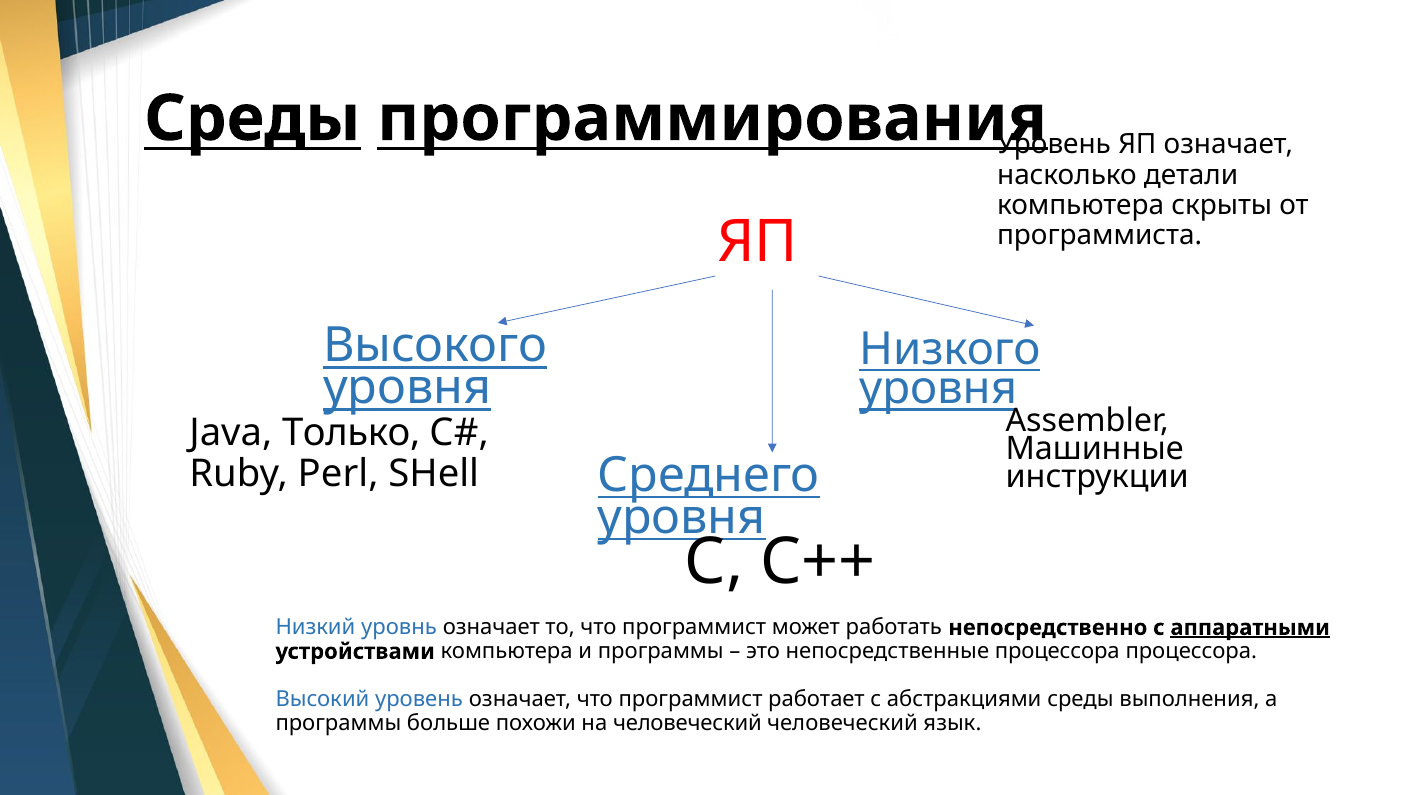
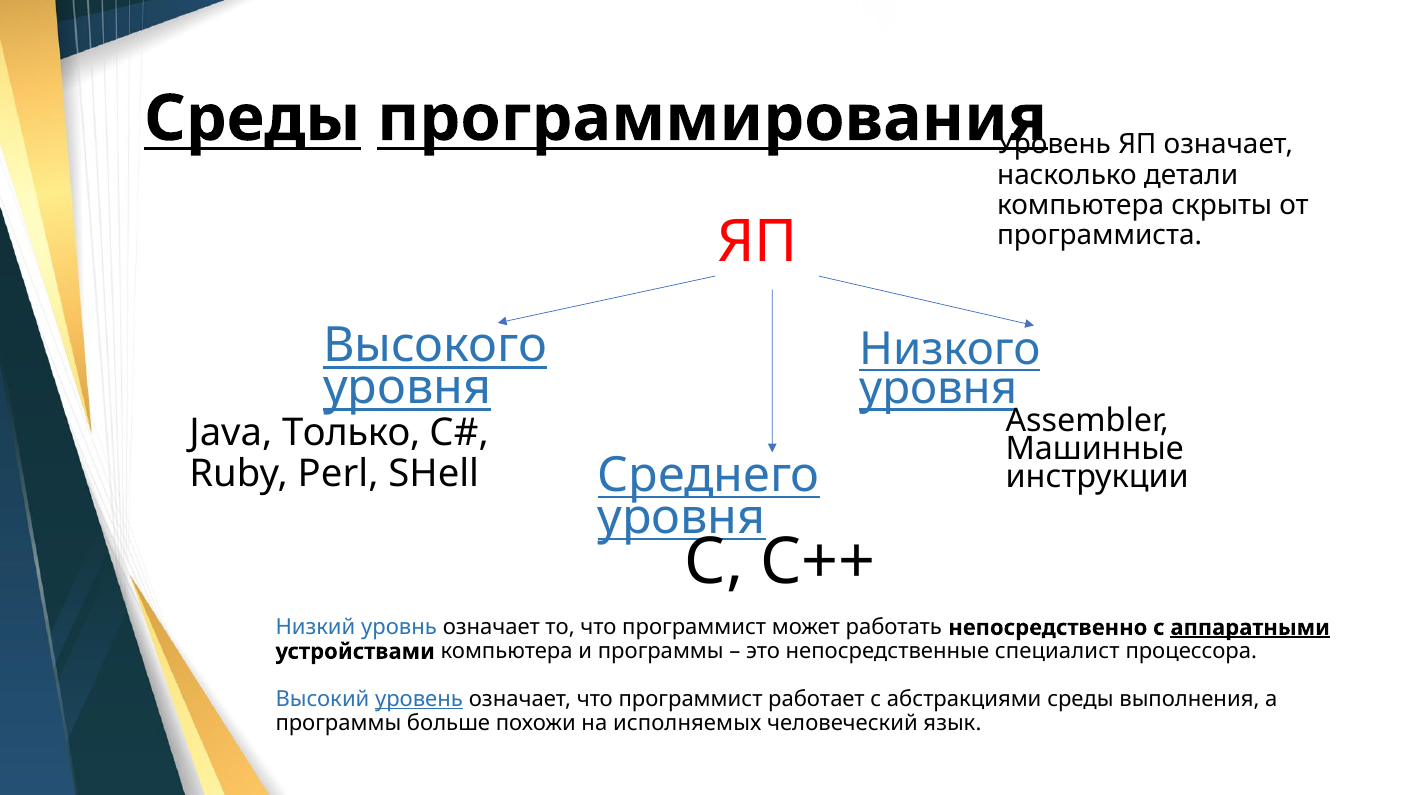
непосредственные процессора: процессора -> специалист (1057, 651)
уровень underline: none -> present (419, 699)
на человеческий: человеческий -> исполняемых (687, 723)
